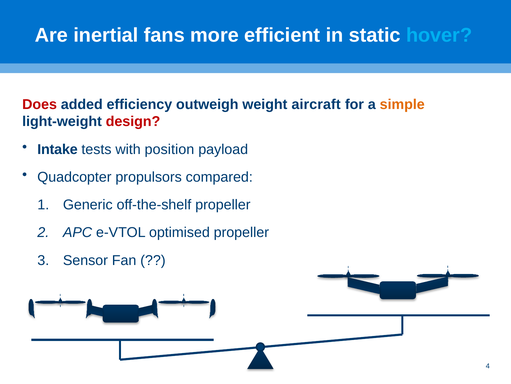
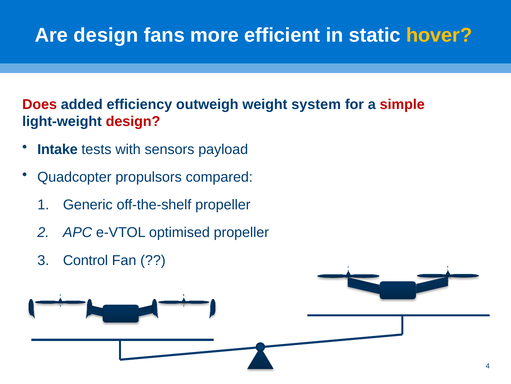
Are inertial: inertial -> design (106, 35)
hover colour: light blue -> yellow (439, 35)
aircraft: aircraft -> system (316, 104)
simple colour: orange -> red (402, 104)
position: position -> sensors (170, 149)
Sensor: Sensor -> Control (85, 260)
